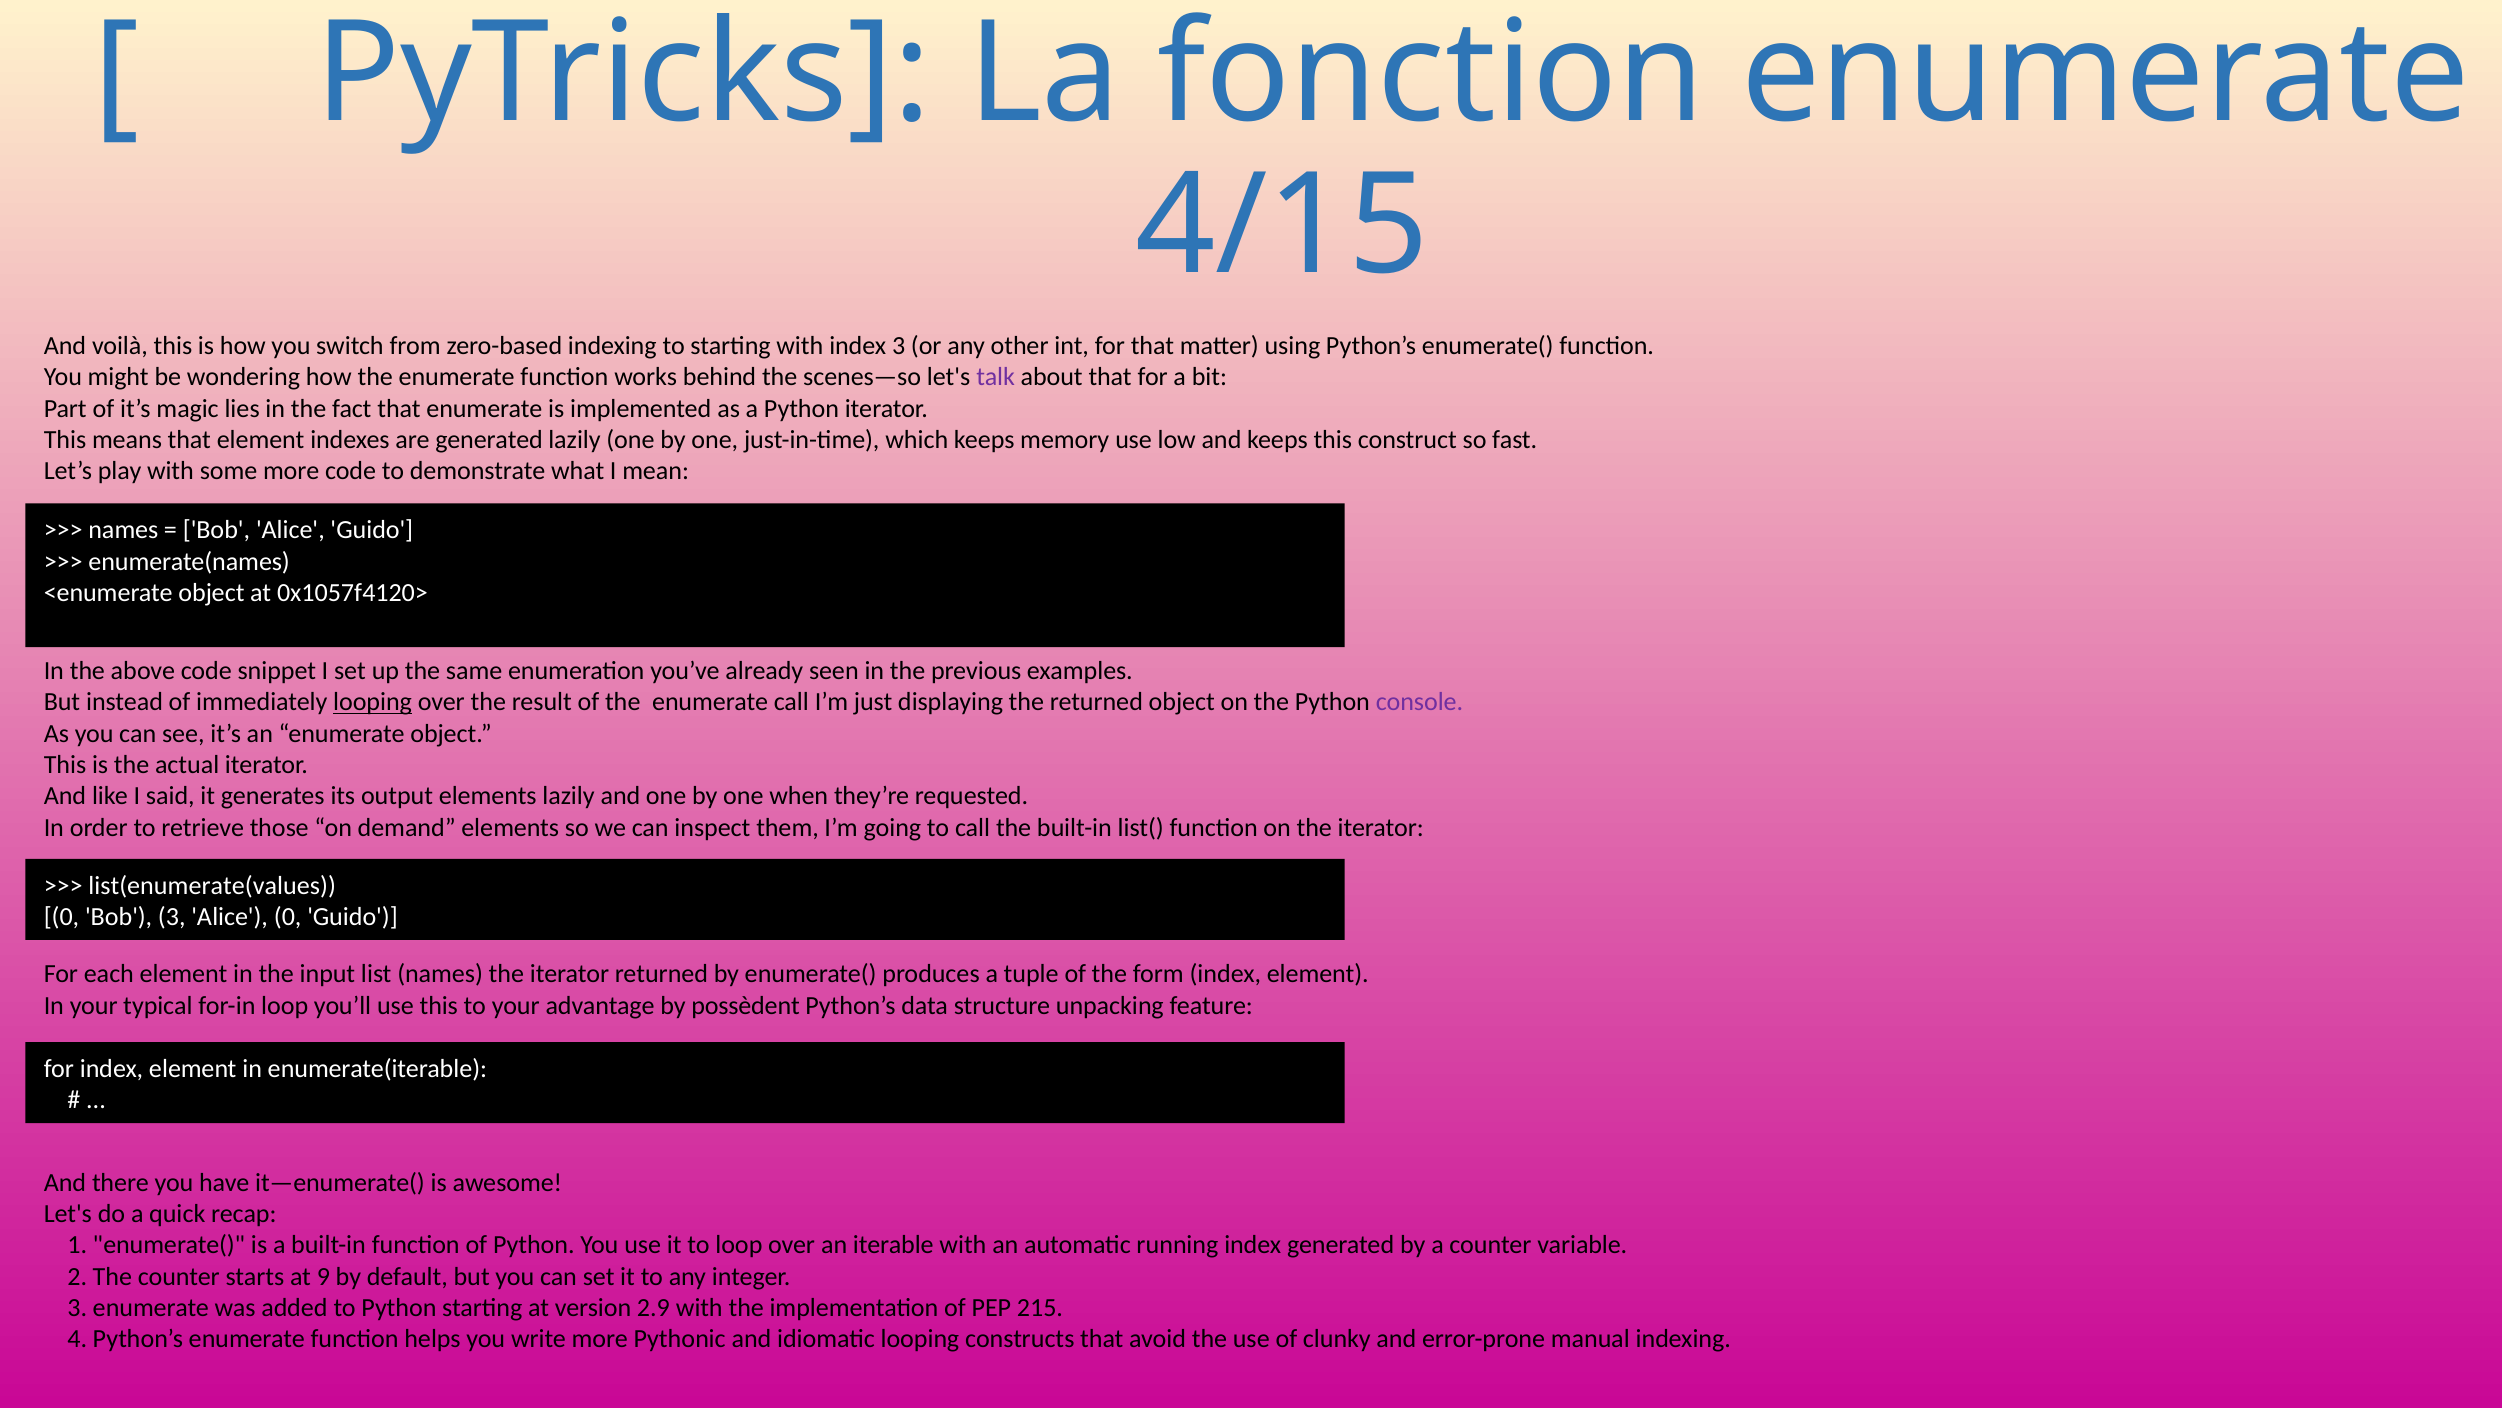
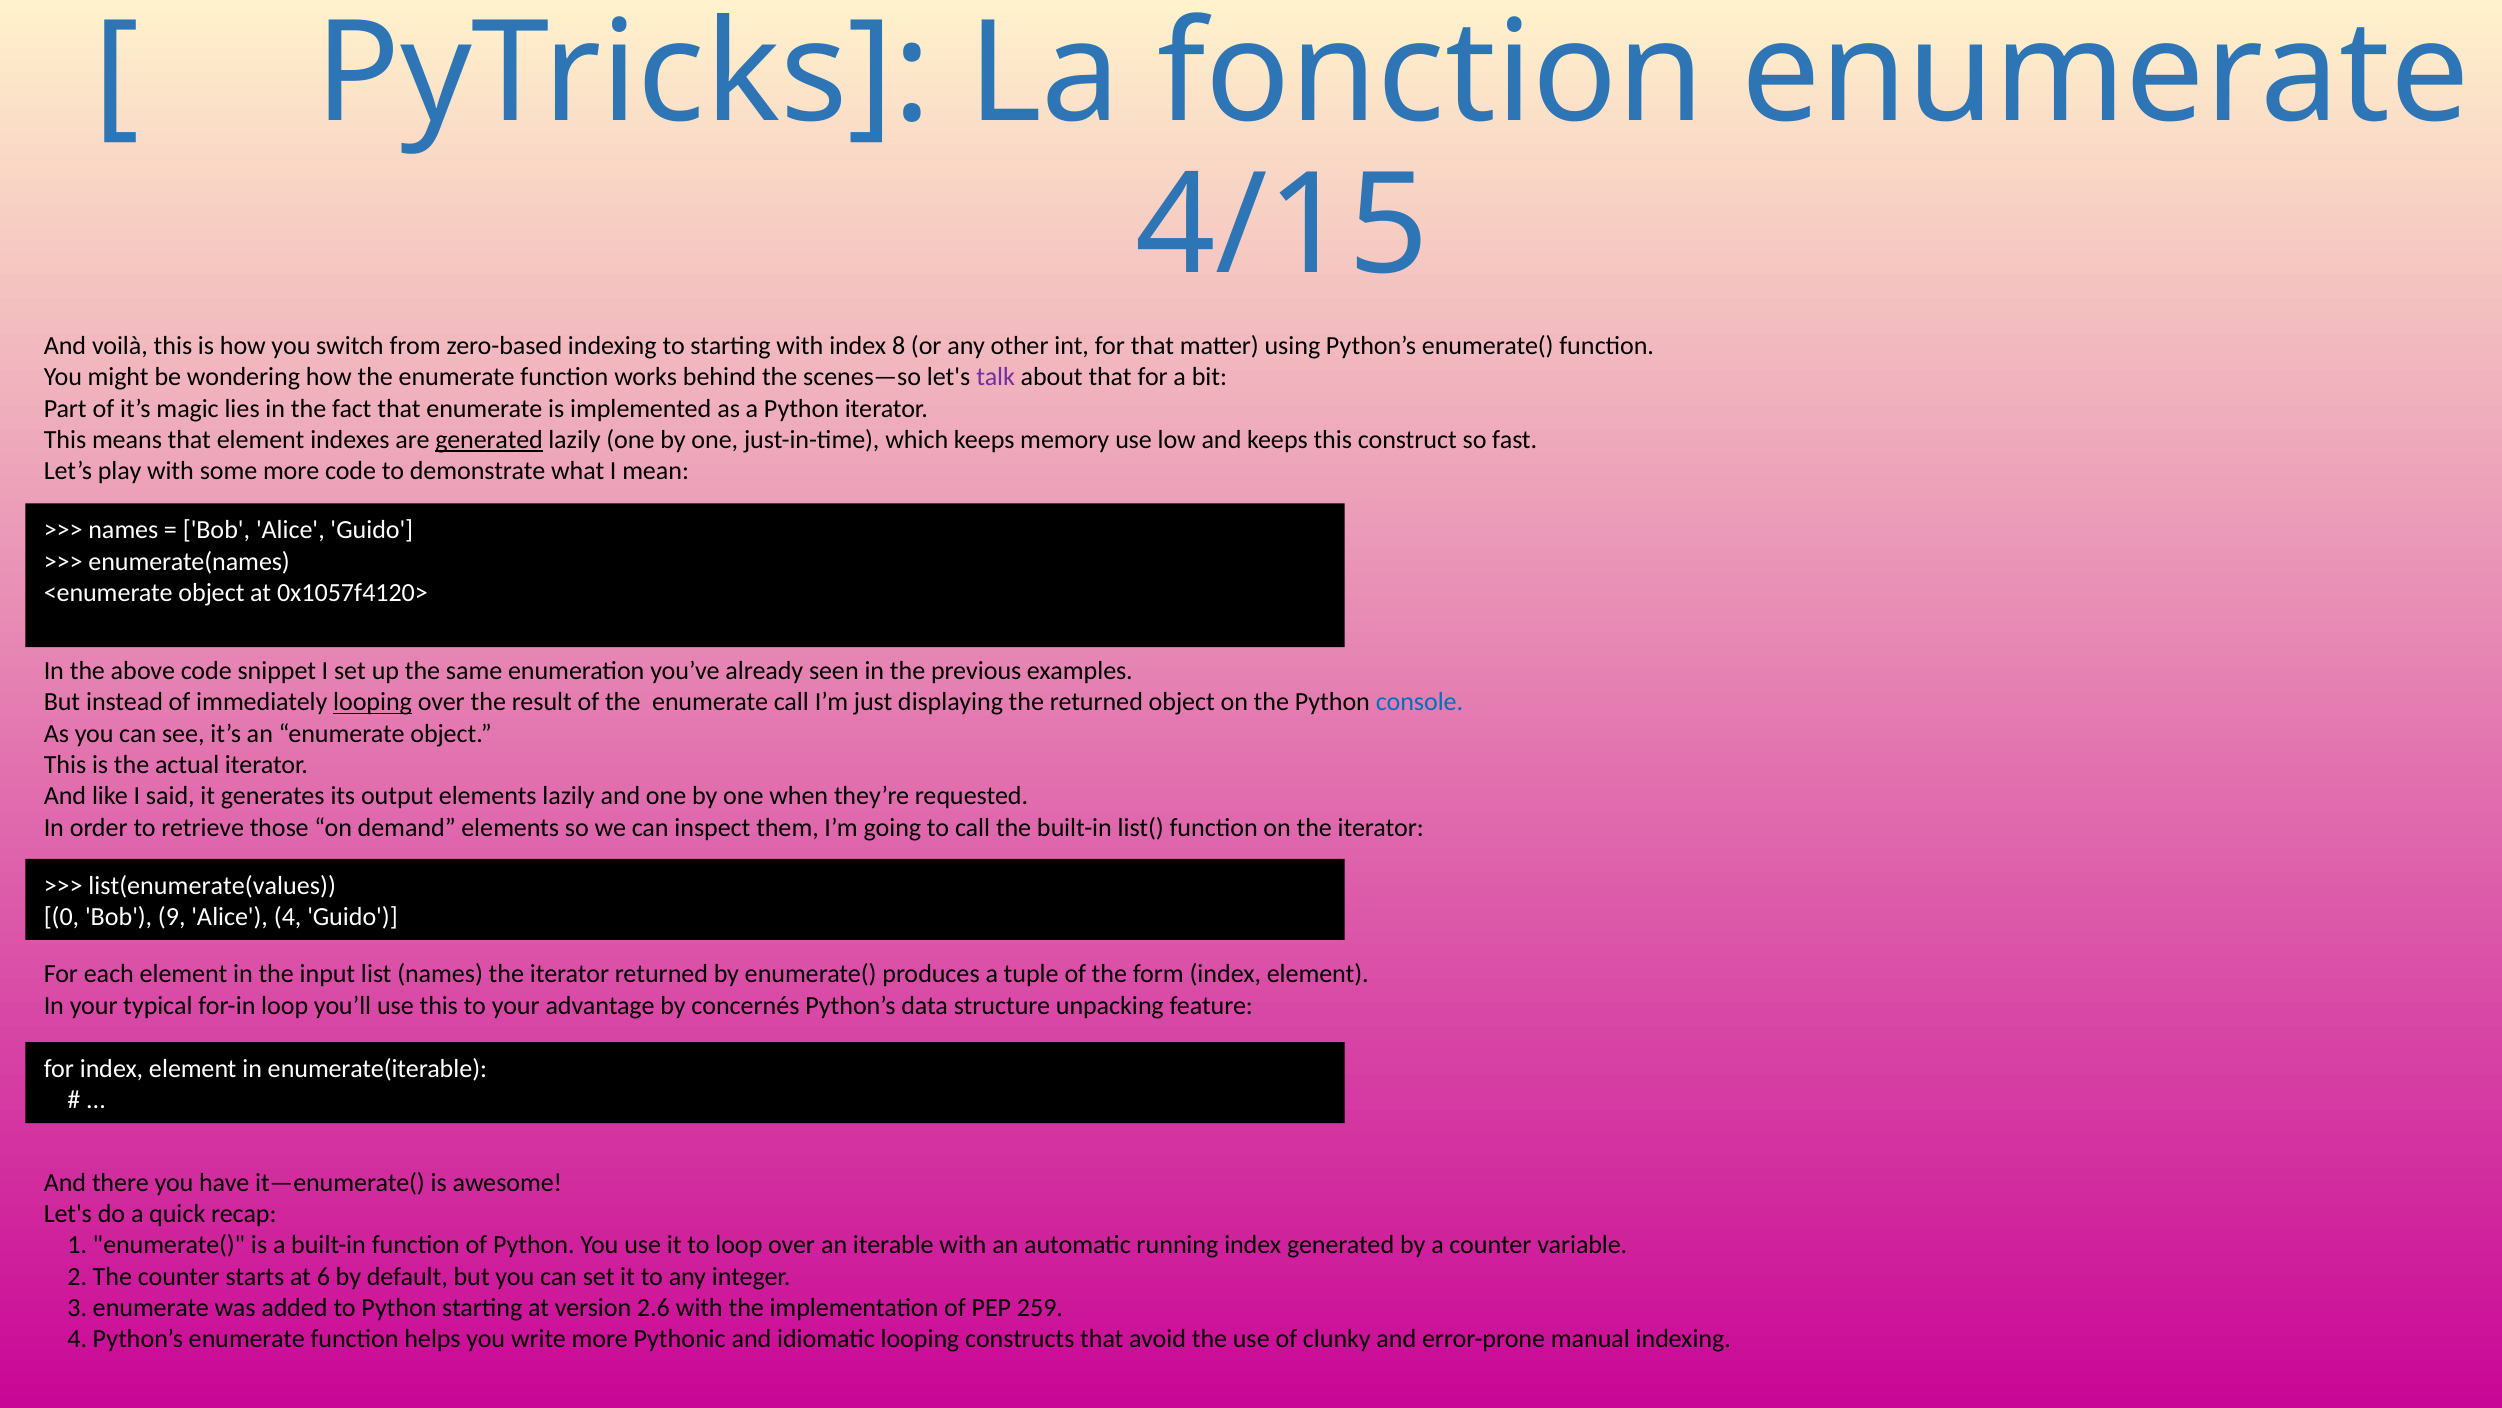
index 3: 3 -> 8 (899, 346)
generated underline: none -> present (489, 440)
console colour: purple -> blue (1419, 702)
Bob 3: 3 -> 9 (172, 917)
Alice 0: 0 -> 4 (288, 917)
possèdent: possèdent -> concernés (745, 1005)
9: 9 -> 6 (323, 1276)
2.9: 2.9 -> 2.6 (653, 1307)
215: 215 -> 259 (1040, 1307)
